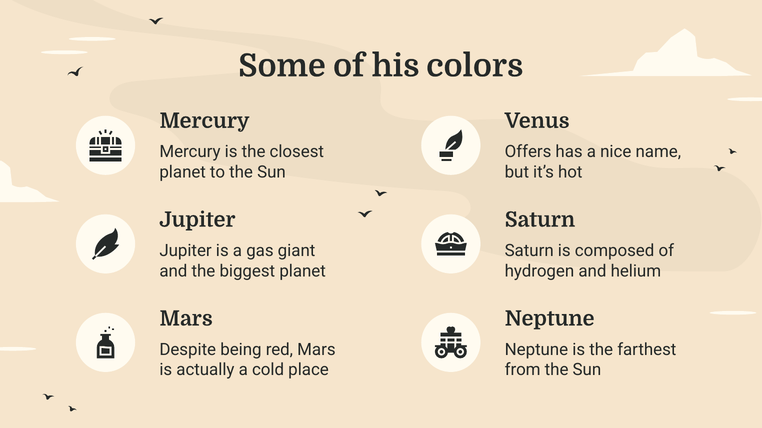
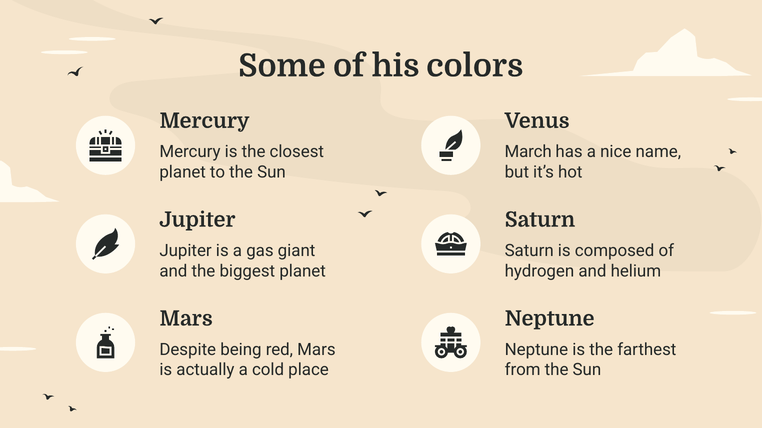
Offers: Offers -> March (528, 152)
